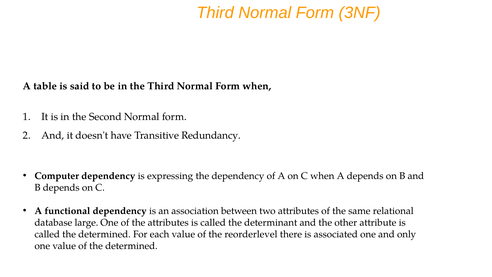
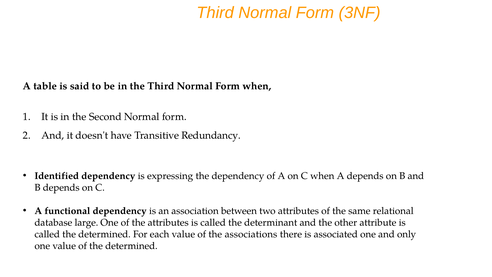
Computer: Computer -> Identified (57, 176)
reorderlevel: reorderlevel -> associations (251, 234)
